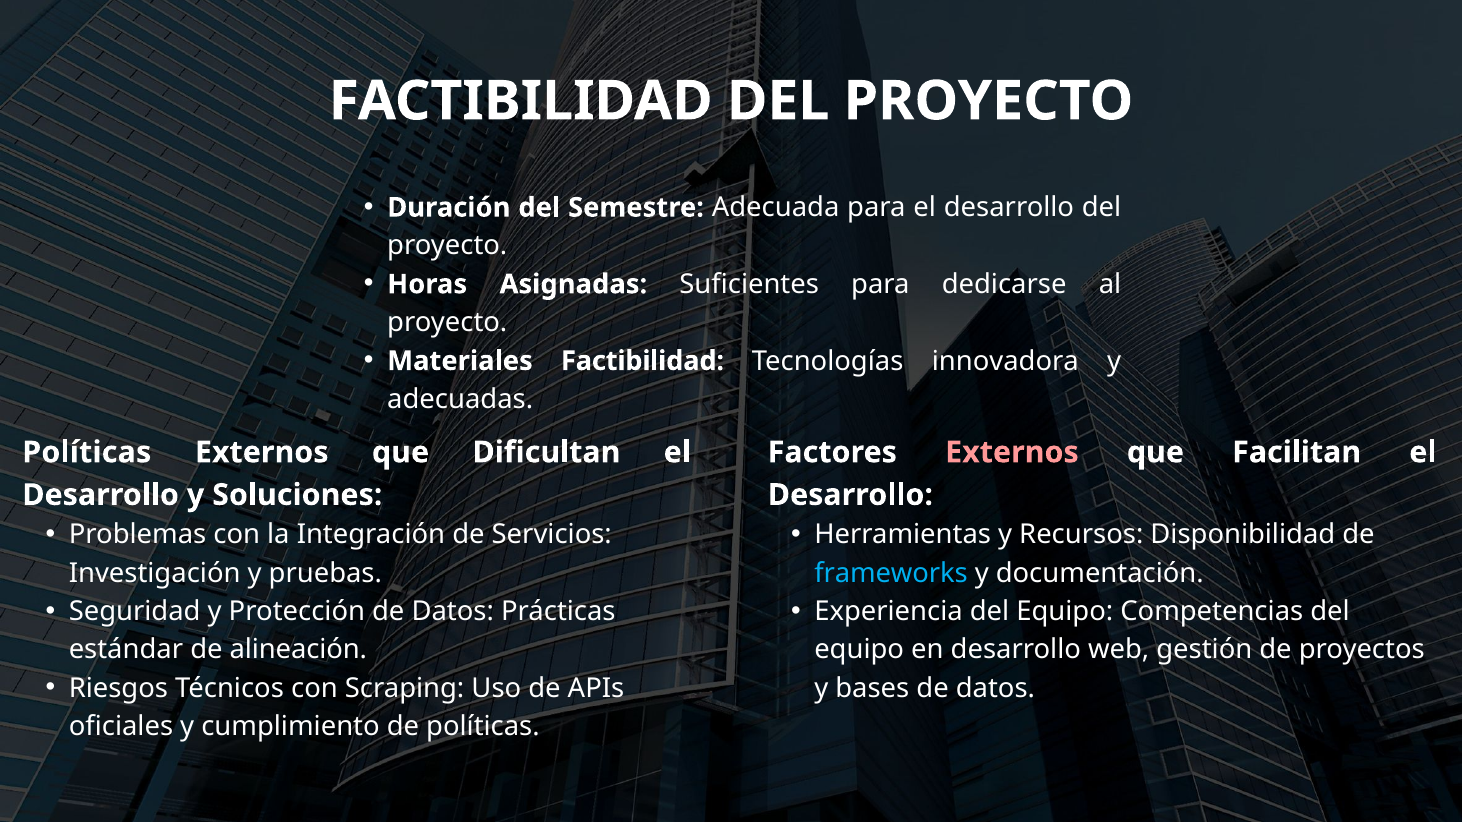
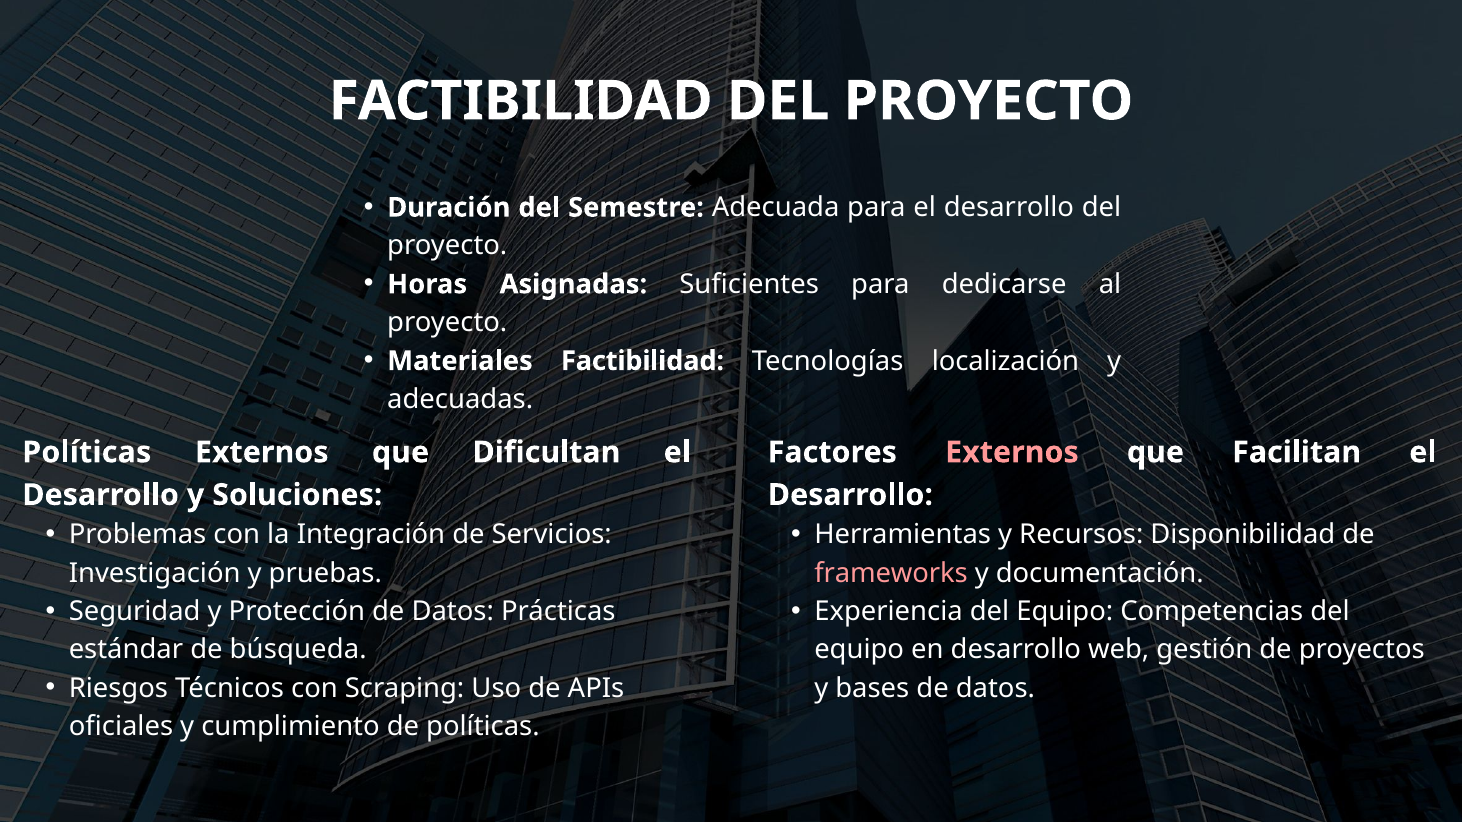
innovadora: innovadora -> localización (1005, 361)
frameworks colour: light blue -> pink (891, 573)
alineación: alineación -> búsqueda (298, 650)
